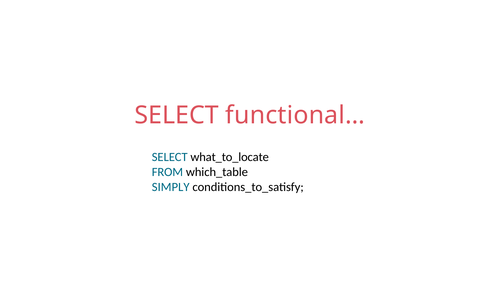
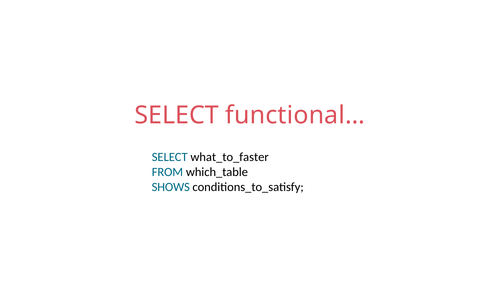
what_to_locate: what_to_locate -> what_to_faster (230, 157)
SIMPLY: SIMPLY -> SHOWS (171, 187)
